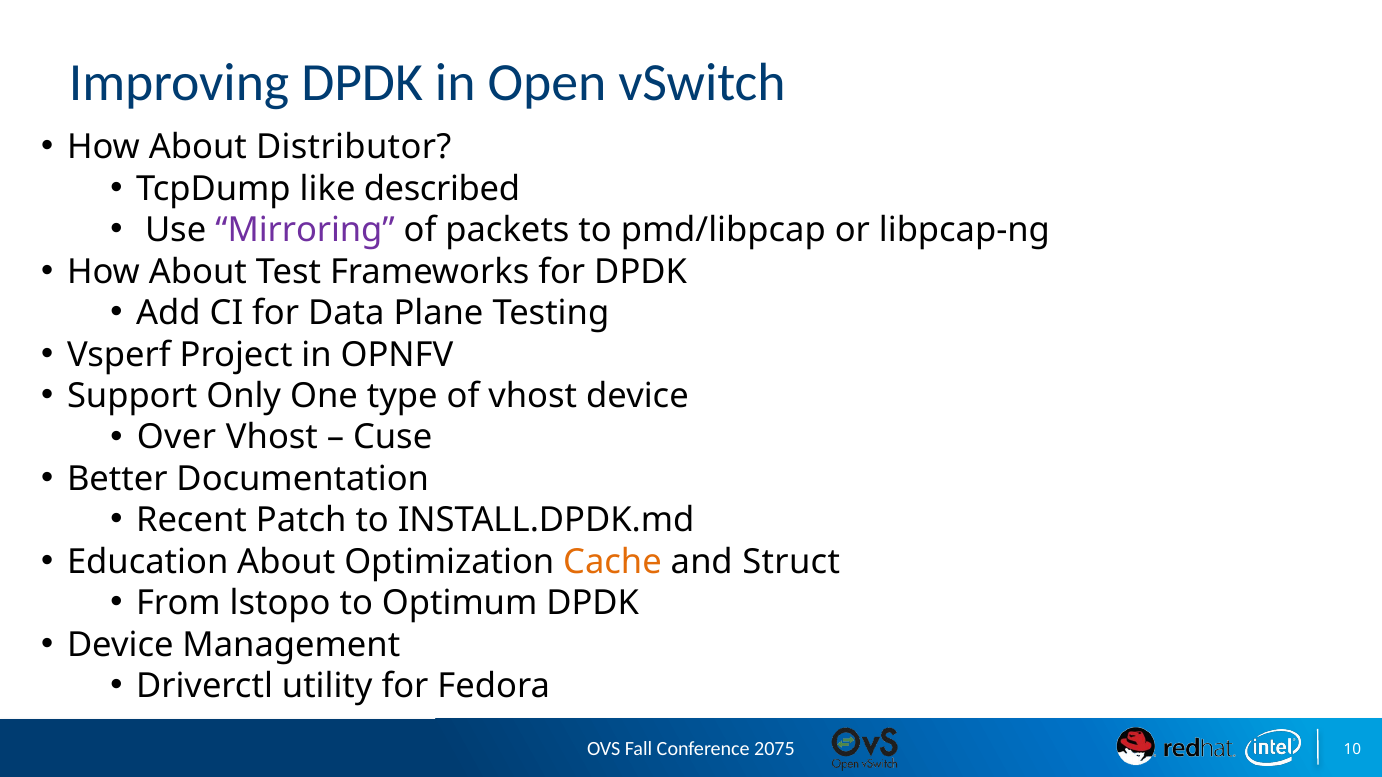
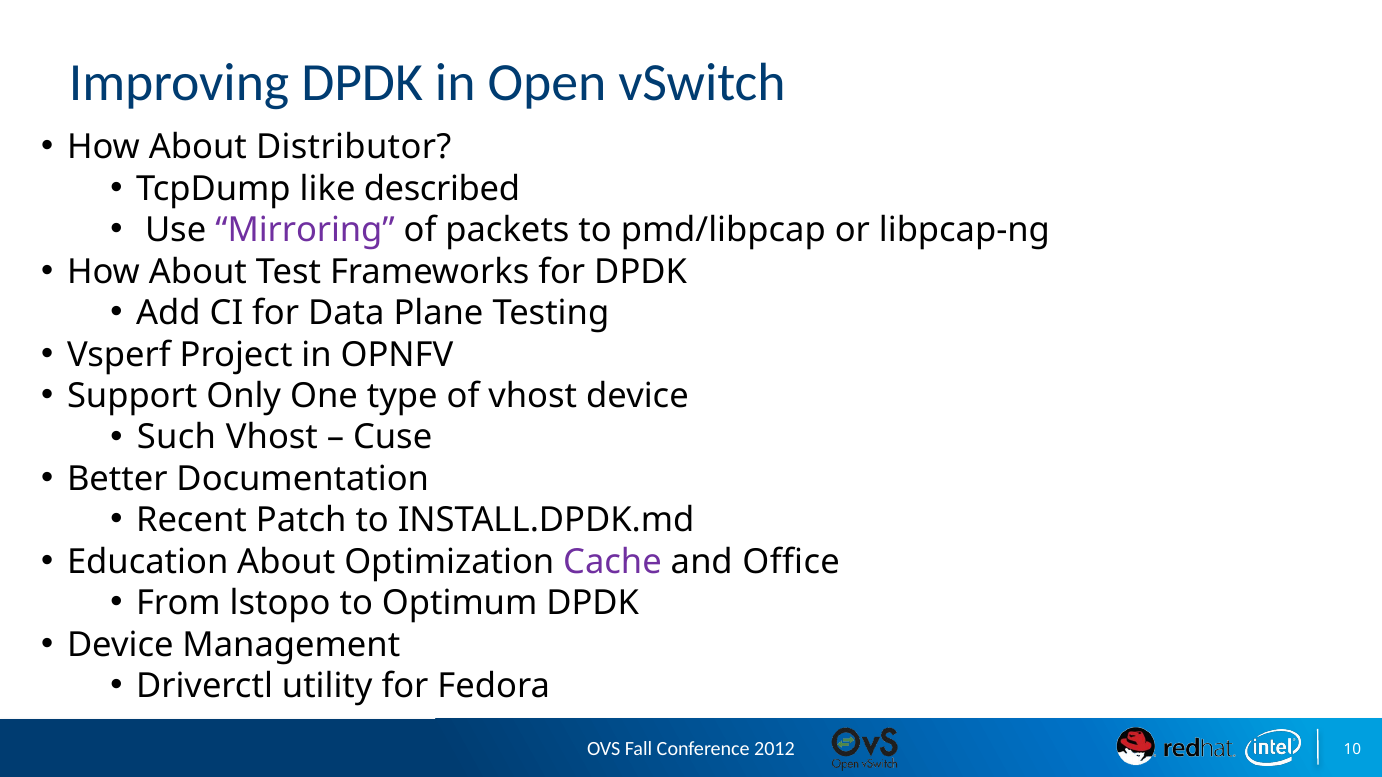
Over: Over -> Such (176, 438)
Cache colour: orange -> purple (613, 562)
Struct: Struct -> Office (791, 562)
2075: 2075 -> 2012 (774, 750)
